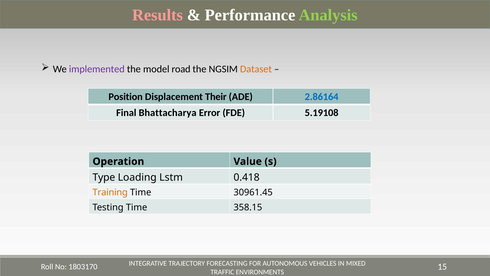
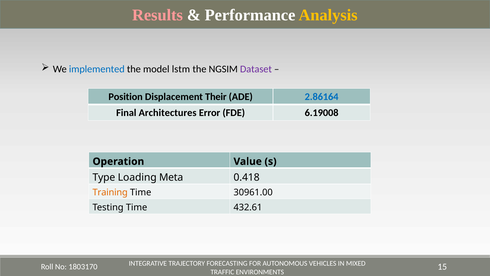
Analysis colour: light green -> yellow (328, 15)
implemented colour: purple -> blue (97, 69)
road: road -> lstm (181, 69)
Dataset colour: orange -> purple (256, 69)
Bhattacharya: Bhattacharya -> Architectures (168, 113)
5.19108: 5.19108 -> 6.19008 (322, 113)
Lstm: Lstm -> Meta (171, 177)
30961.45: 30961.45 -> 30961.00 (253, 192)
358.15: 358.15 -> 432.61 (248, 207)
